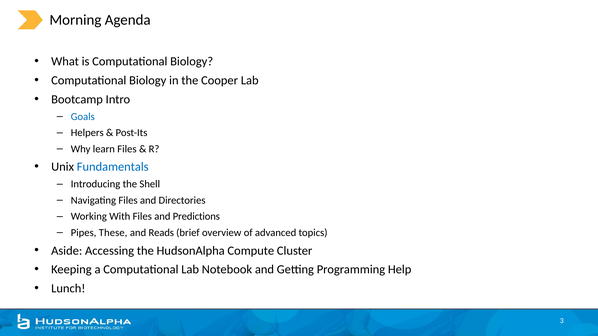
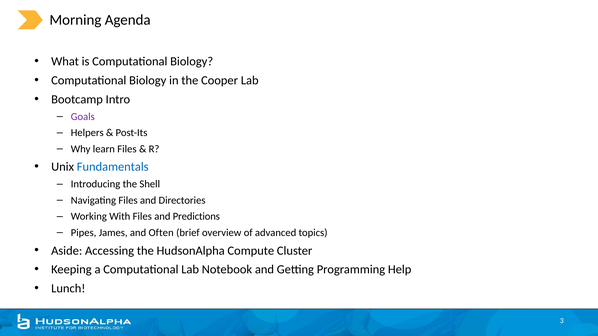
Goals colour: blue -> purple (83, 117)
These: These -> James (113, 233)
Reads: Reads -> Often (161, 233)
